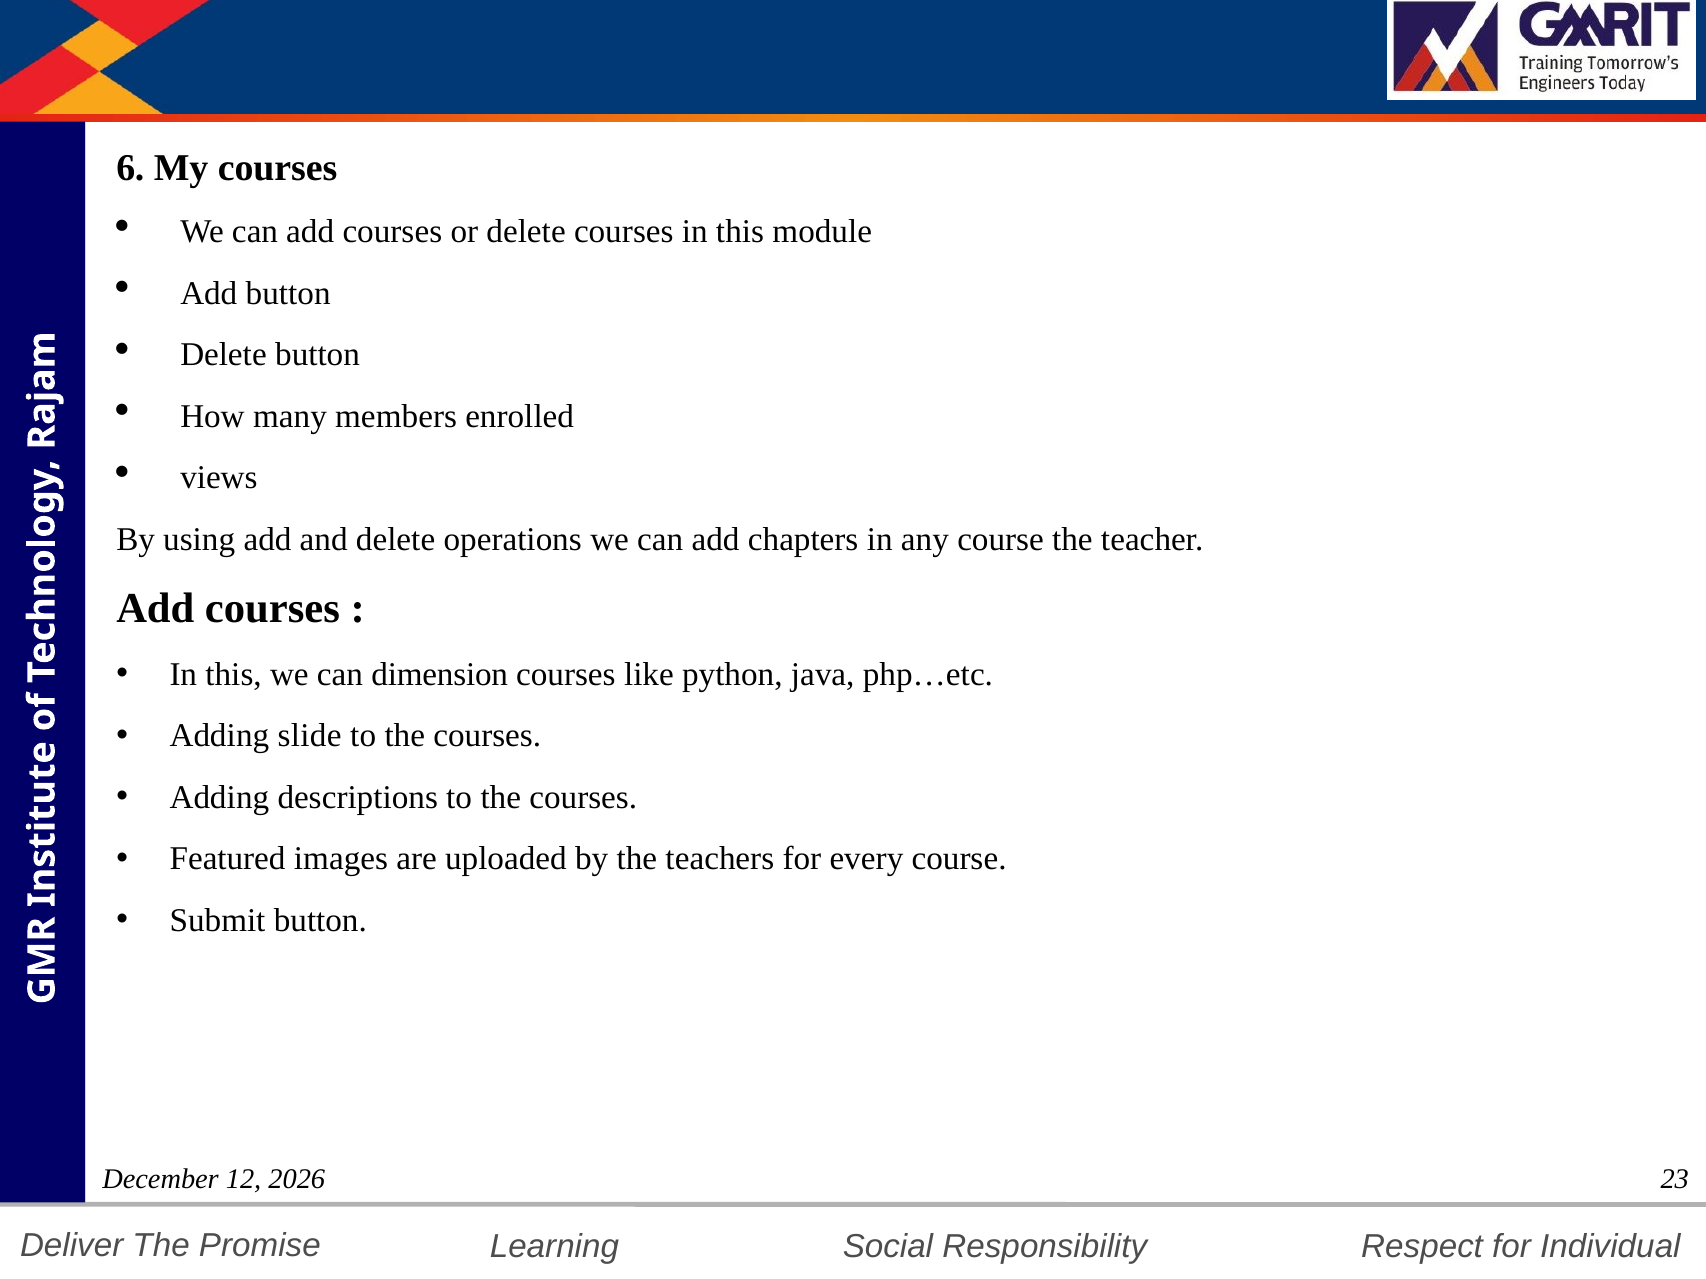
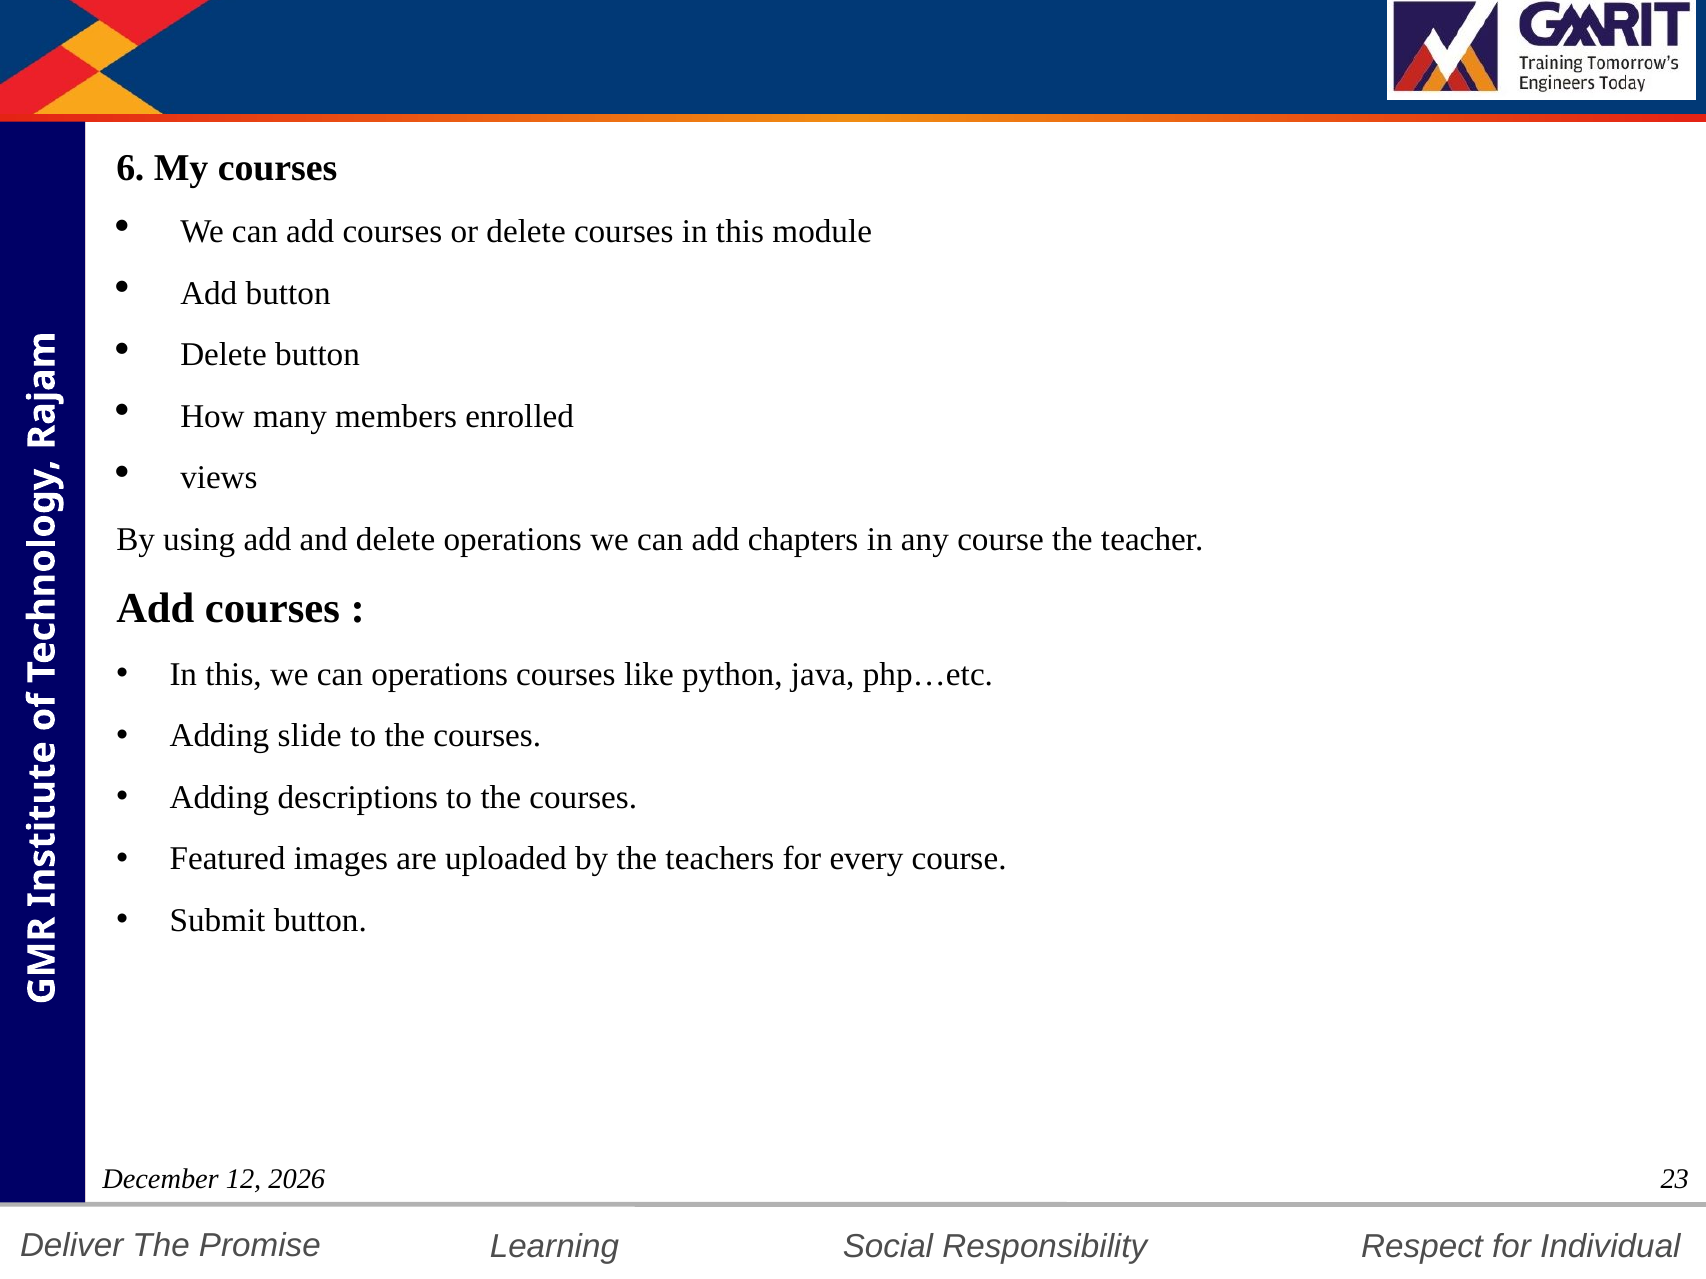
can dimension: dimension -> operations (440, 675)
